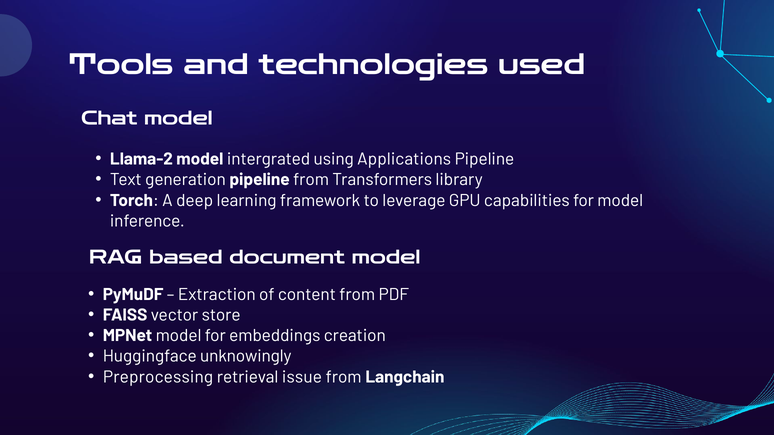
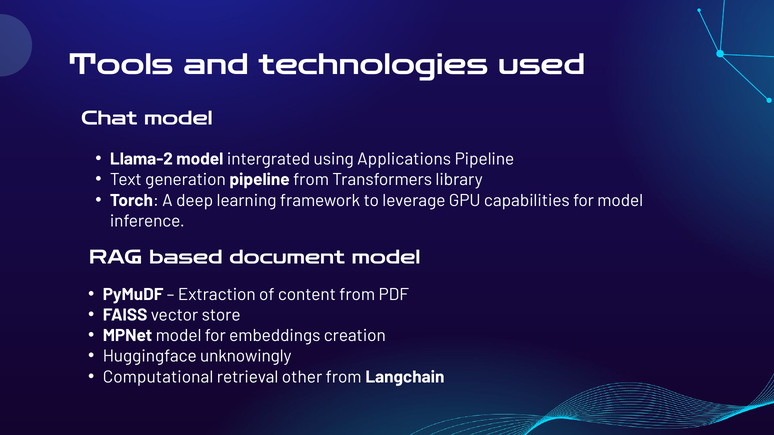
Preprocessing: Preprocessing -> Computational (158, 377)
issue: issue -> other (302, 377)
